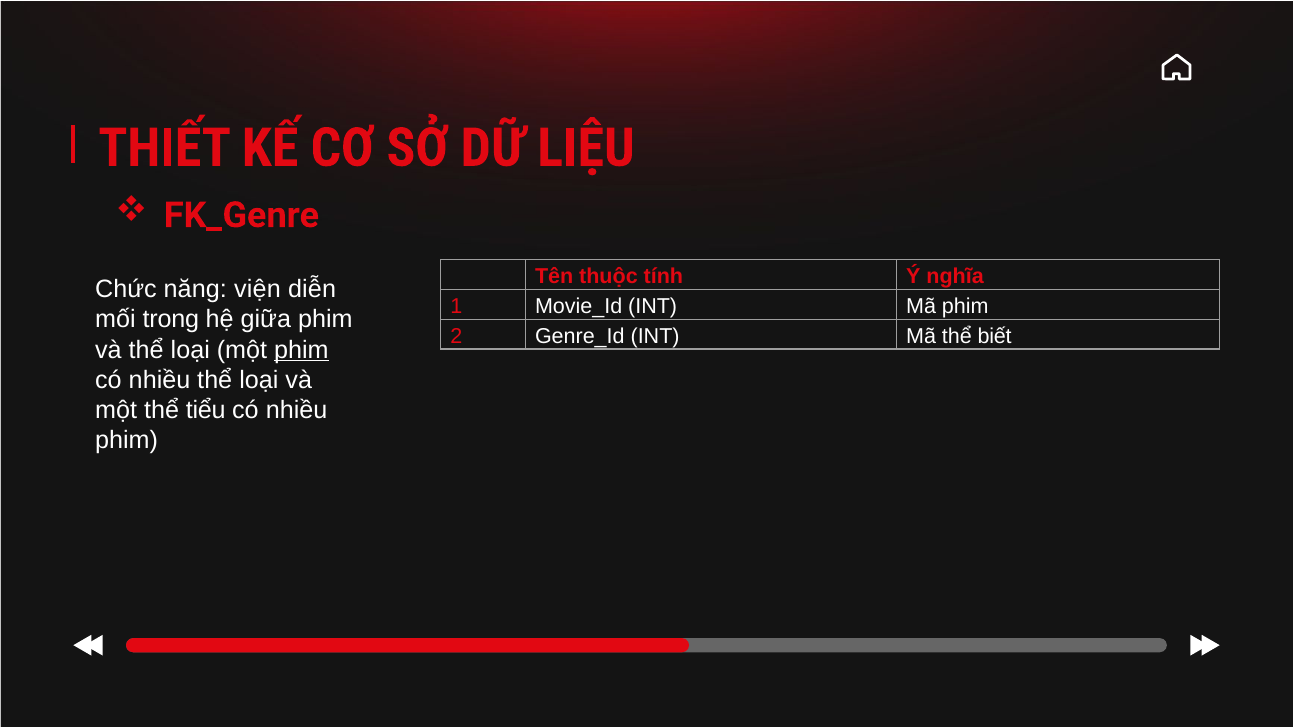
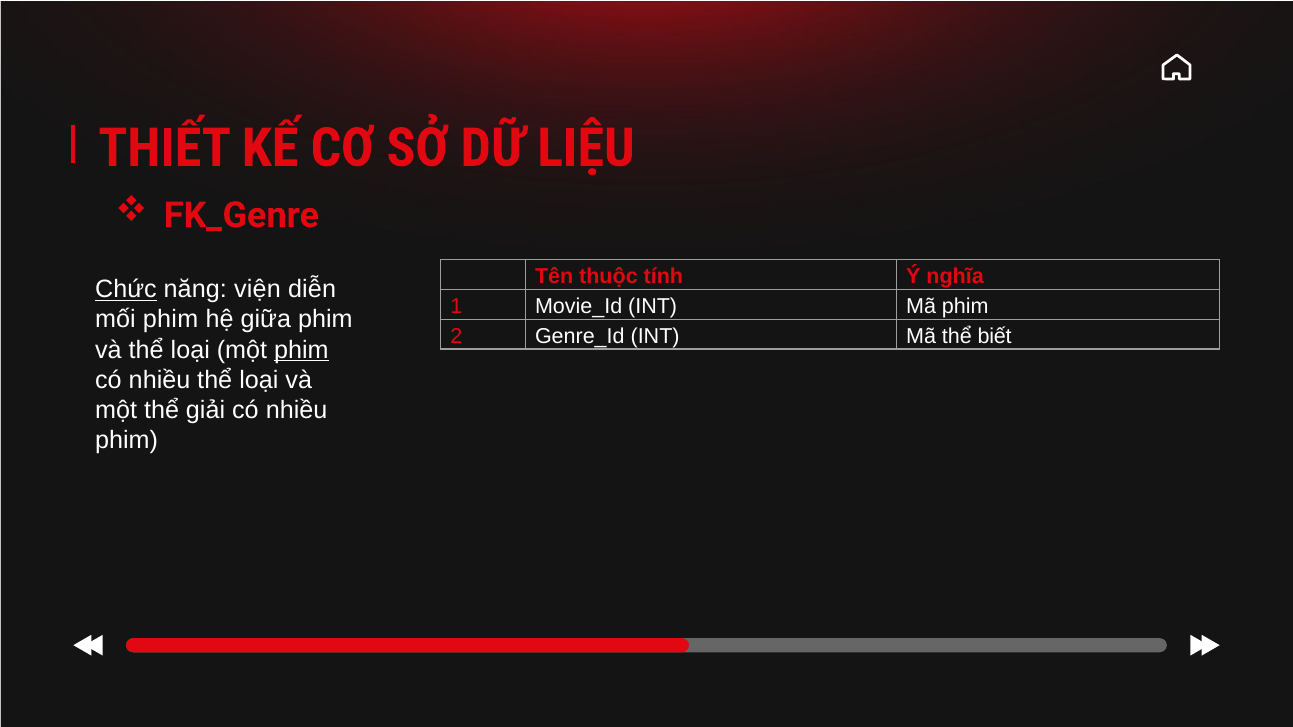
Chức underline: none -> present (126, 290)
mối trong: trong -> phim (171, 320)
tiểu: tiểu -> giải (206, 410)
